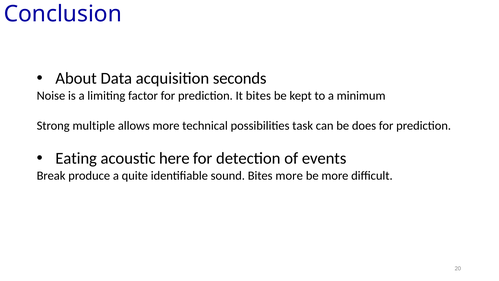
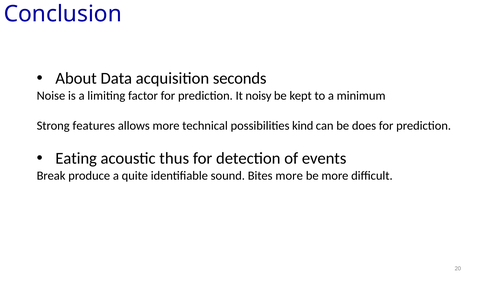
It bites: bites -> noisy (259, 96)
multiple: multiple -> features (94, 125)
task: task -> kind (303, 125)
here: here -> thus (174, 158)
